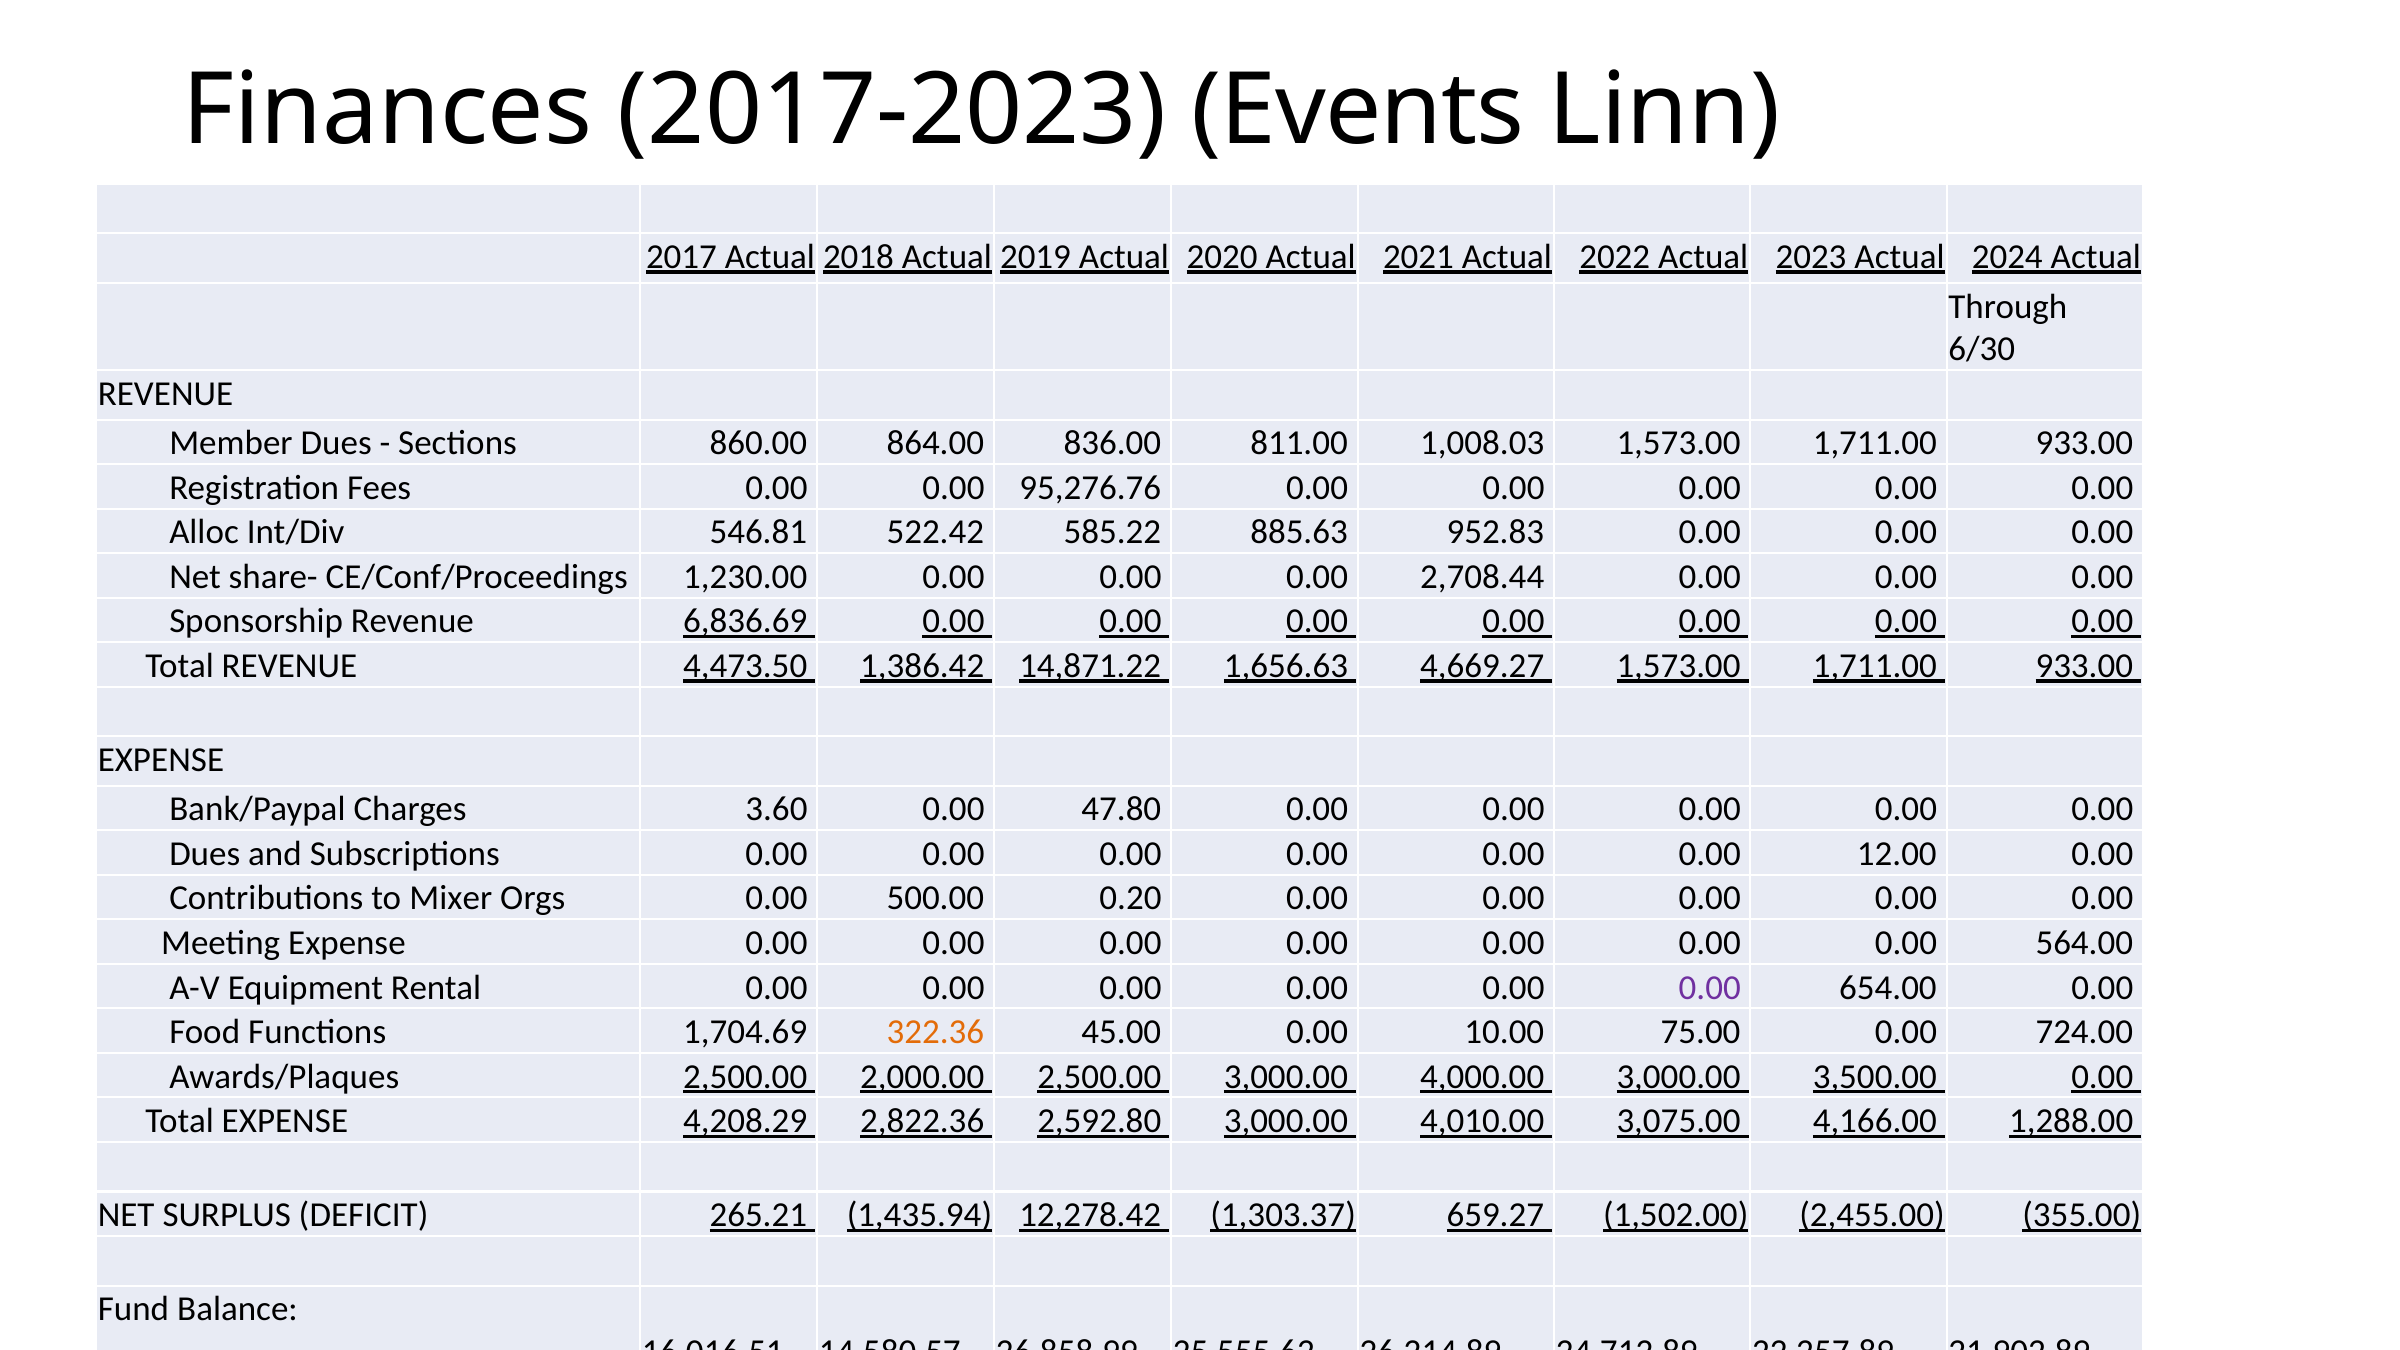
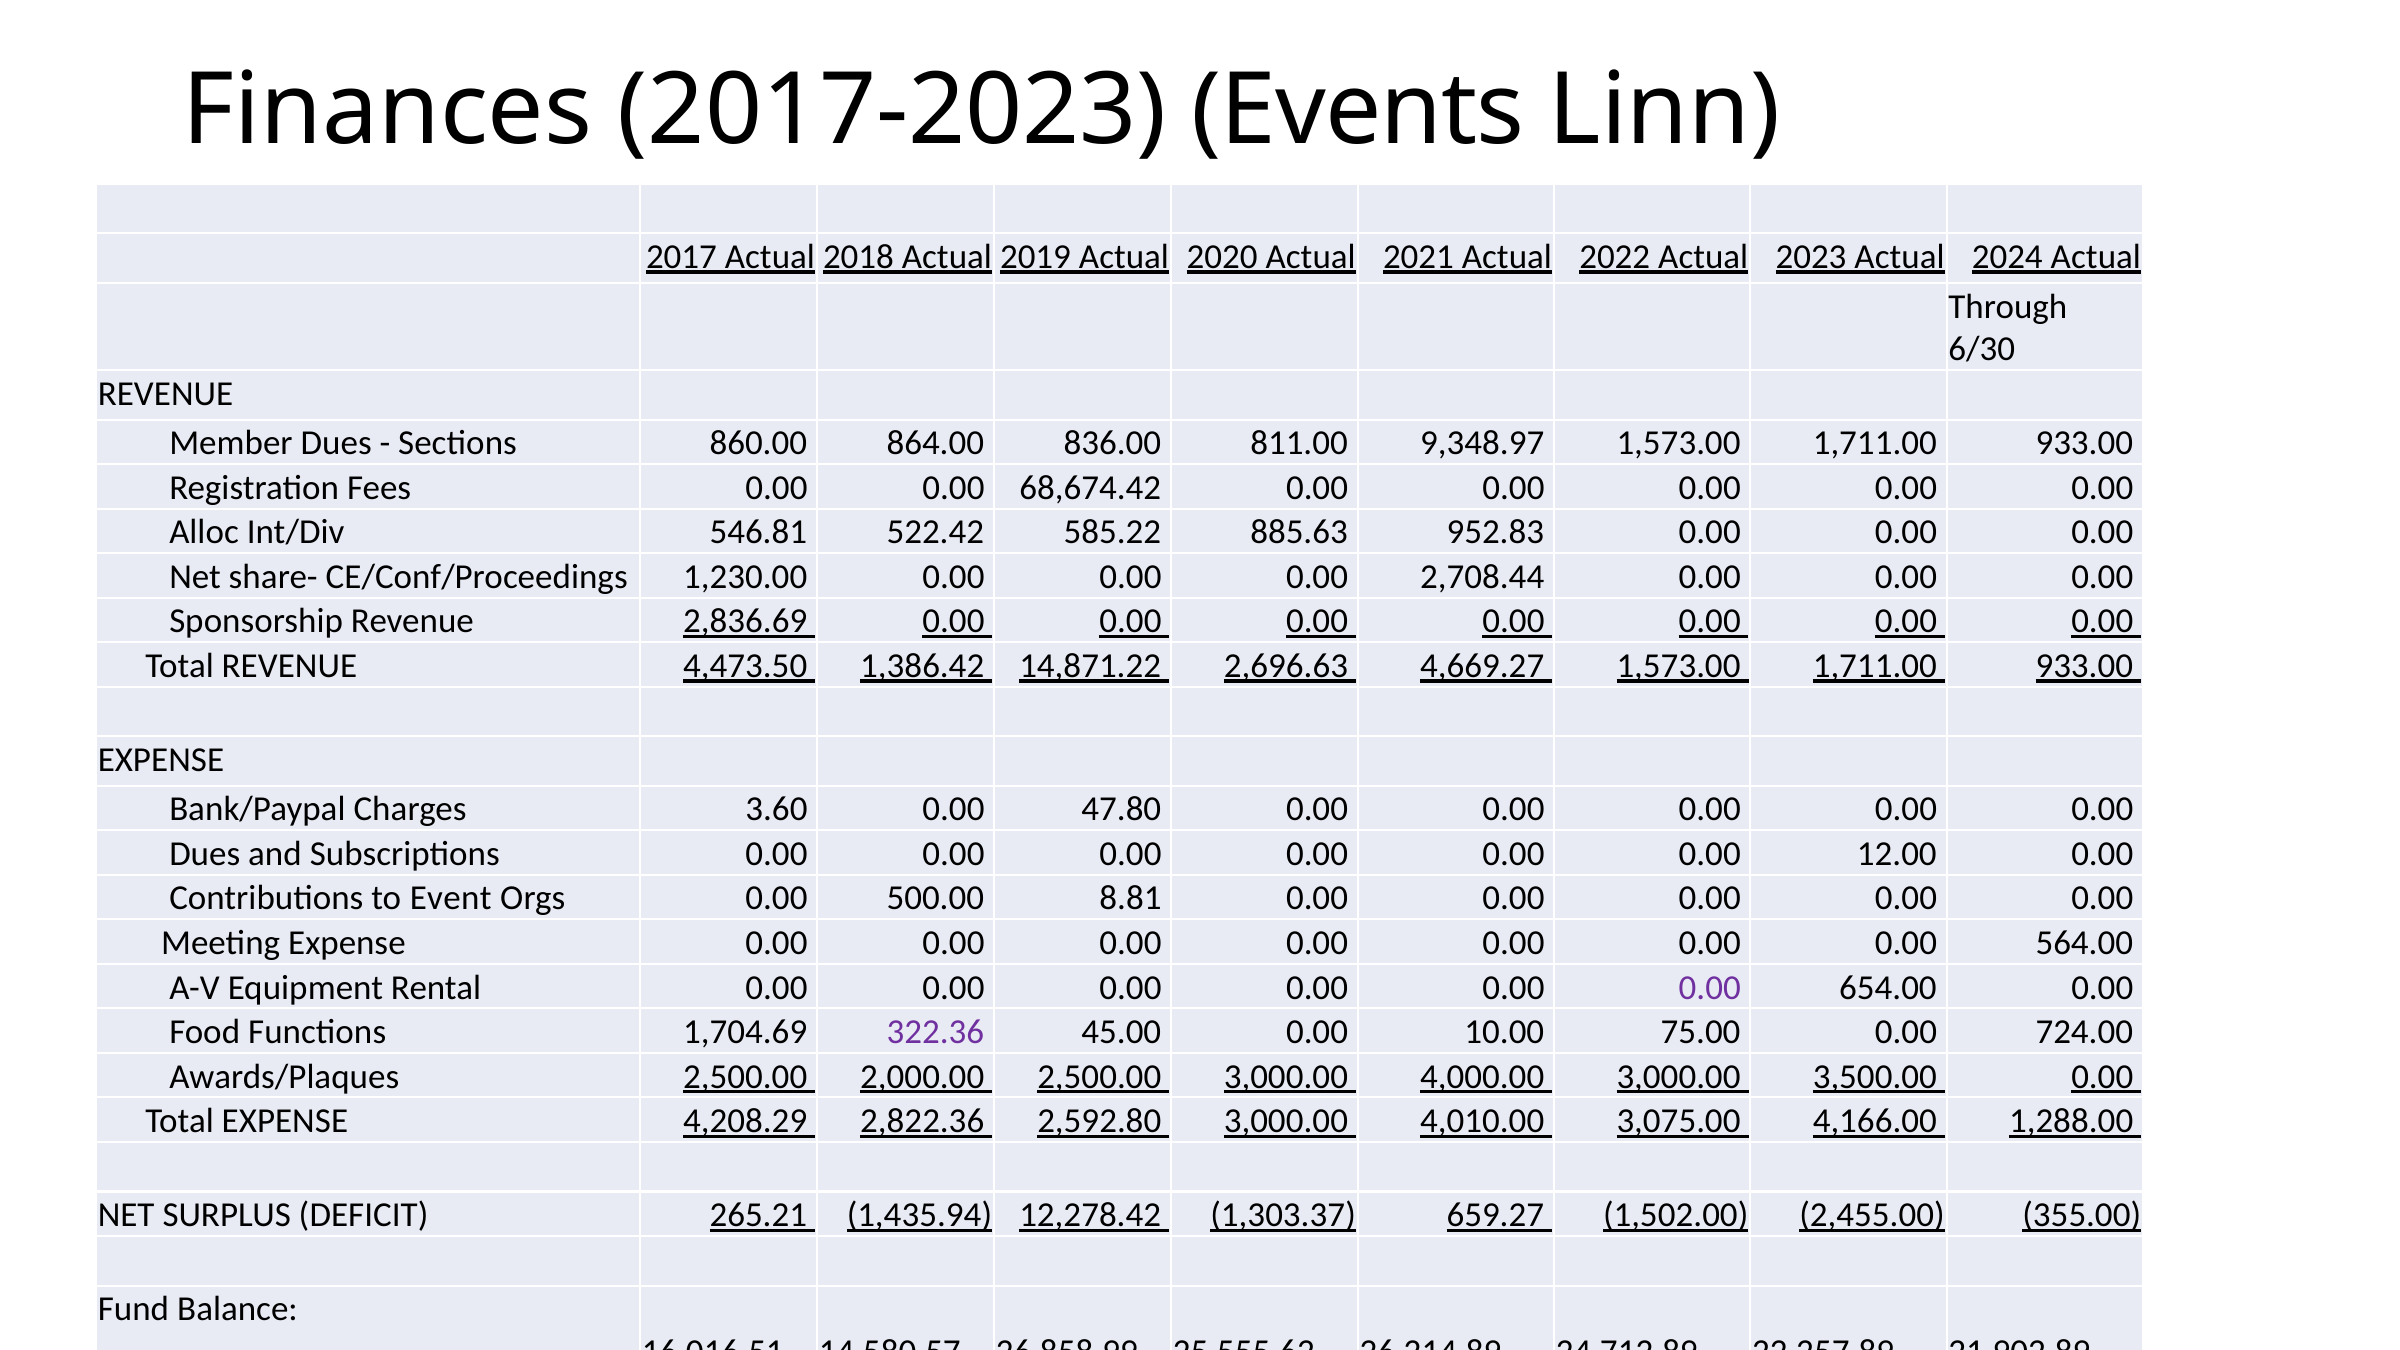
1,008.03: 1,008.03 -> 9,348.97 (1482, 443)
95,276.76: 95,276.76 -> 68,674.42 (1090, 488)
6,836.69: 6,836.69 -> 2,836.69 (745, 621)
1,656.63: 1,656.63 -> 2,696.63 (1286, 666)
Mixer: Mixer -> Event (451, 898)
0.20: 0.20 -> 8.81 (1130, 898)
322.36 colour: orange -> purple (935, 1032)
